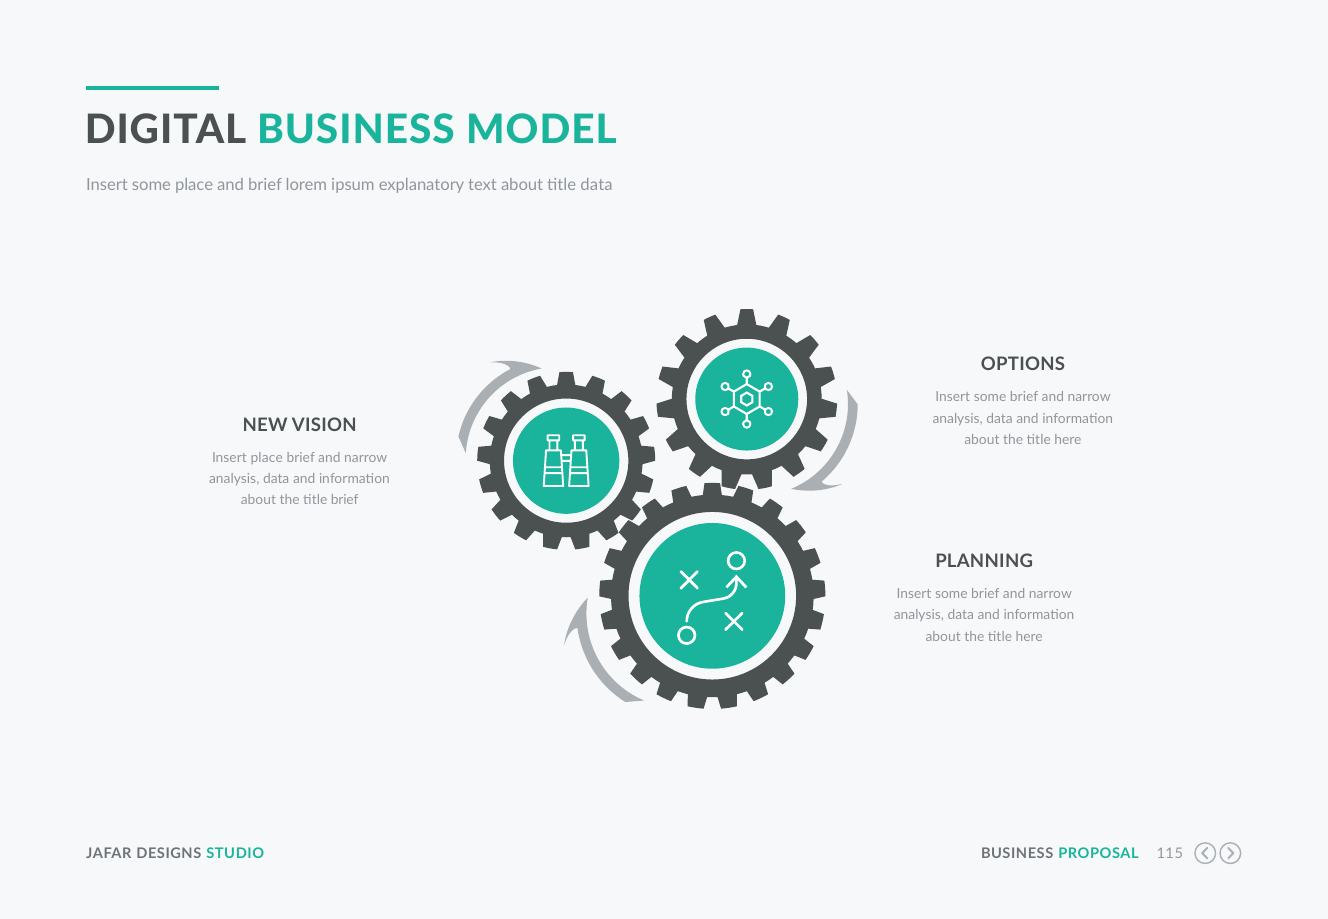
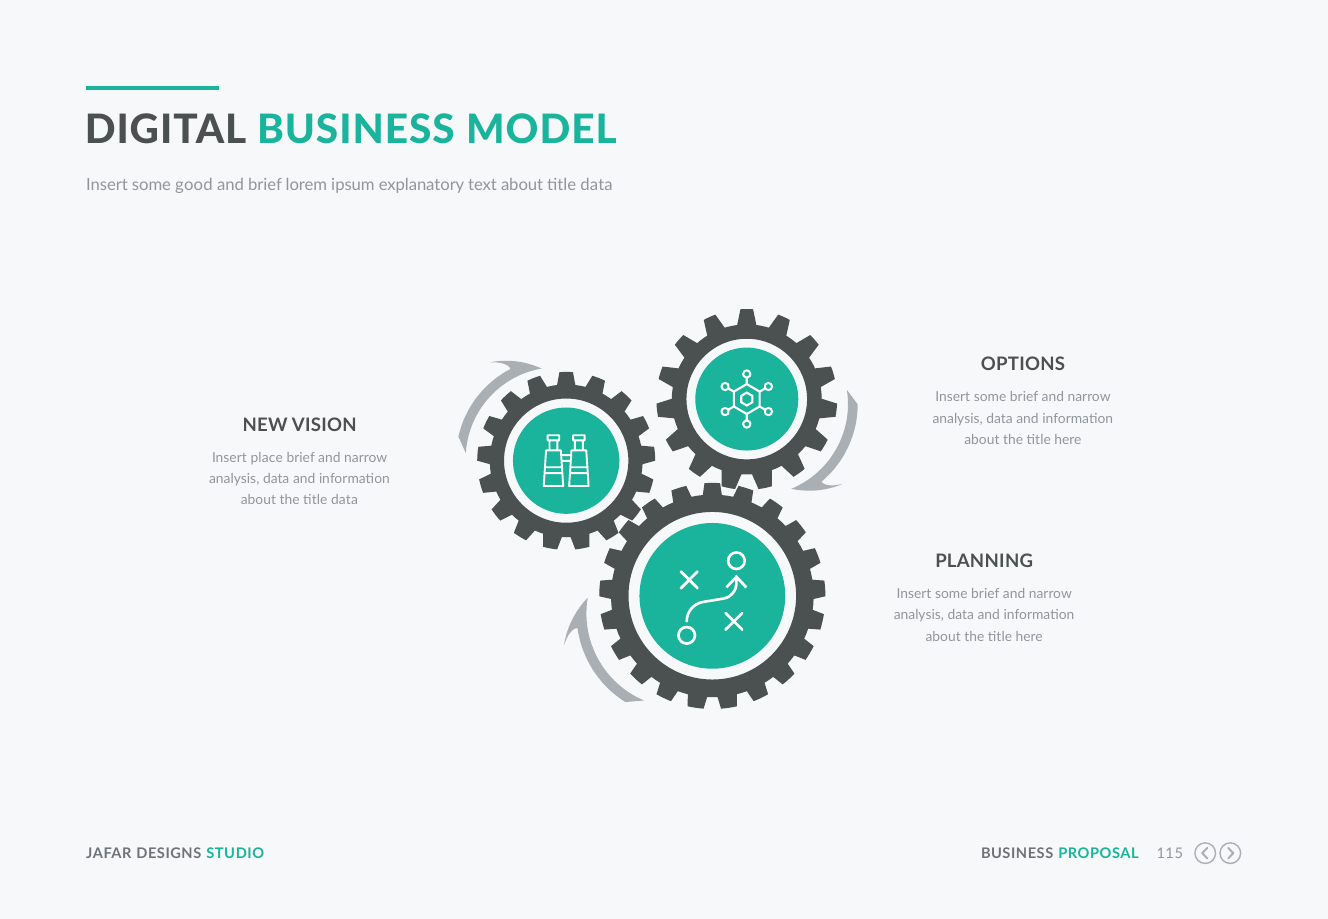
some place: place -> good (194, 185)
the title brief: brief -> data (344, 501)
